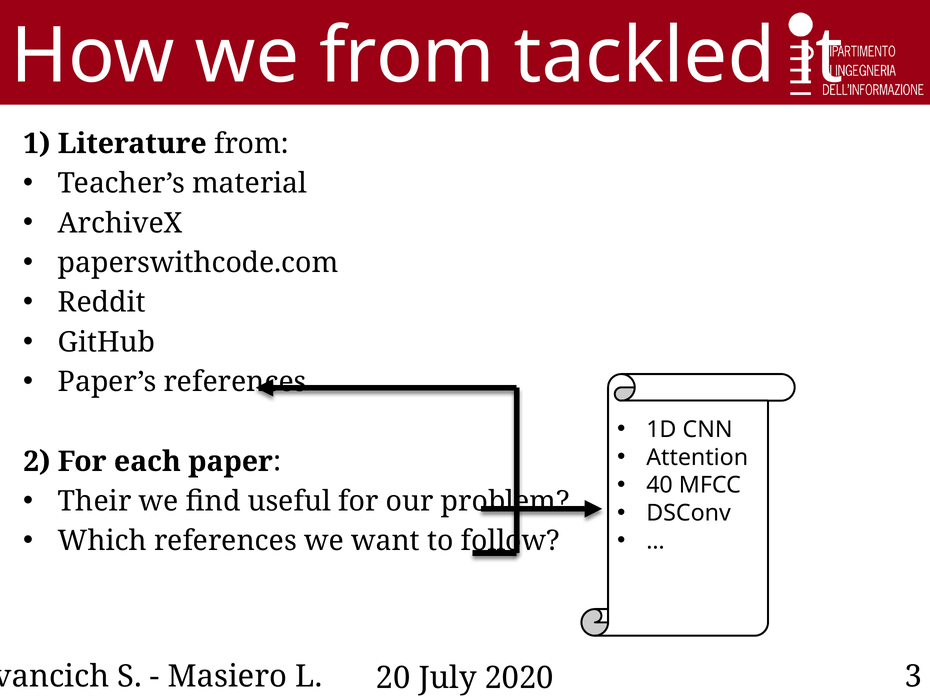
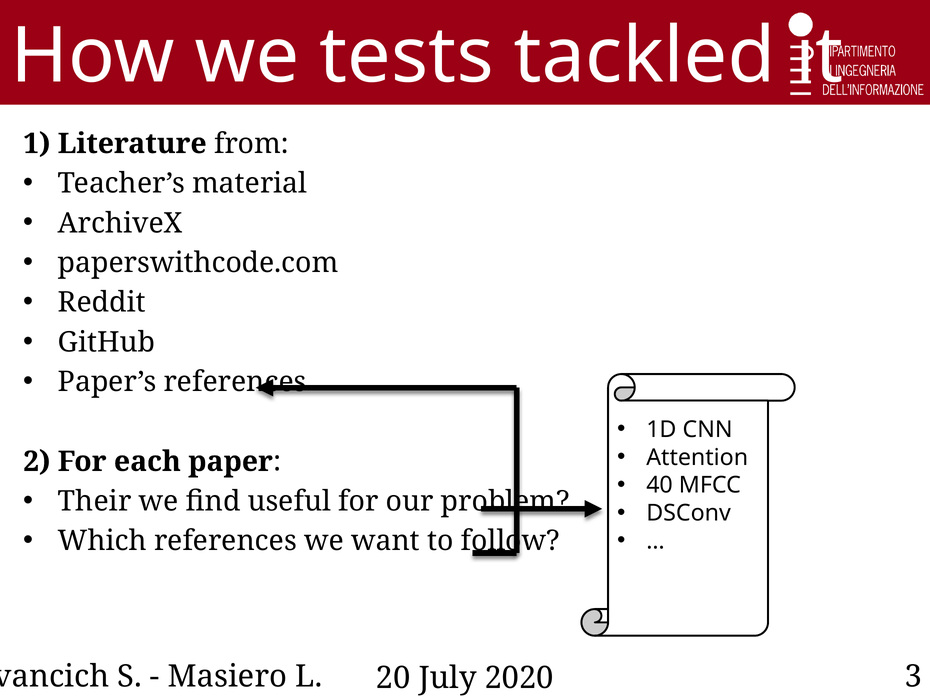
we from: from -> tests (407, 56)
